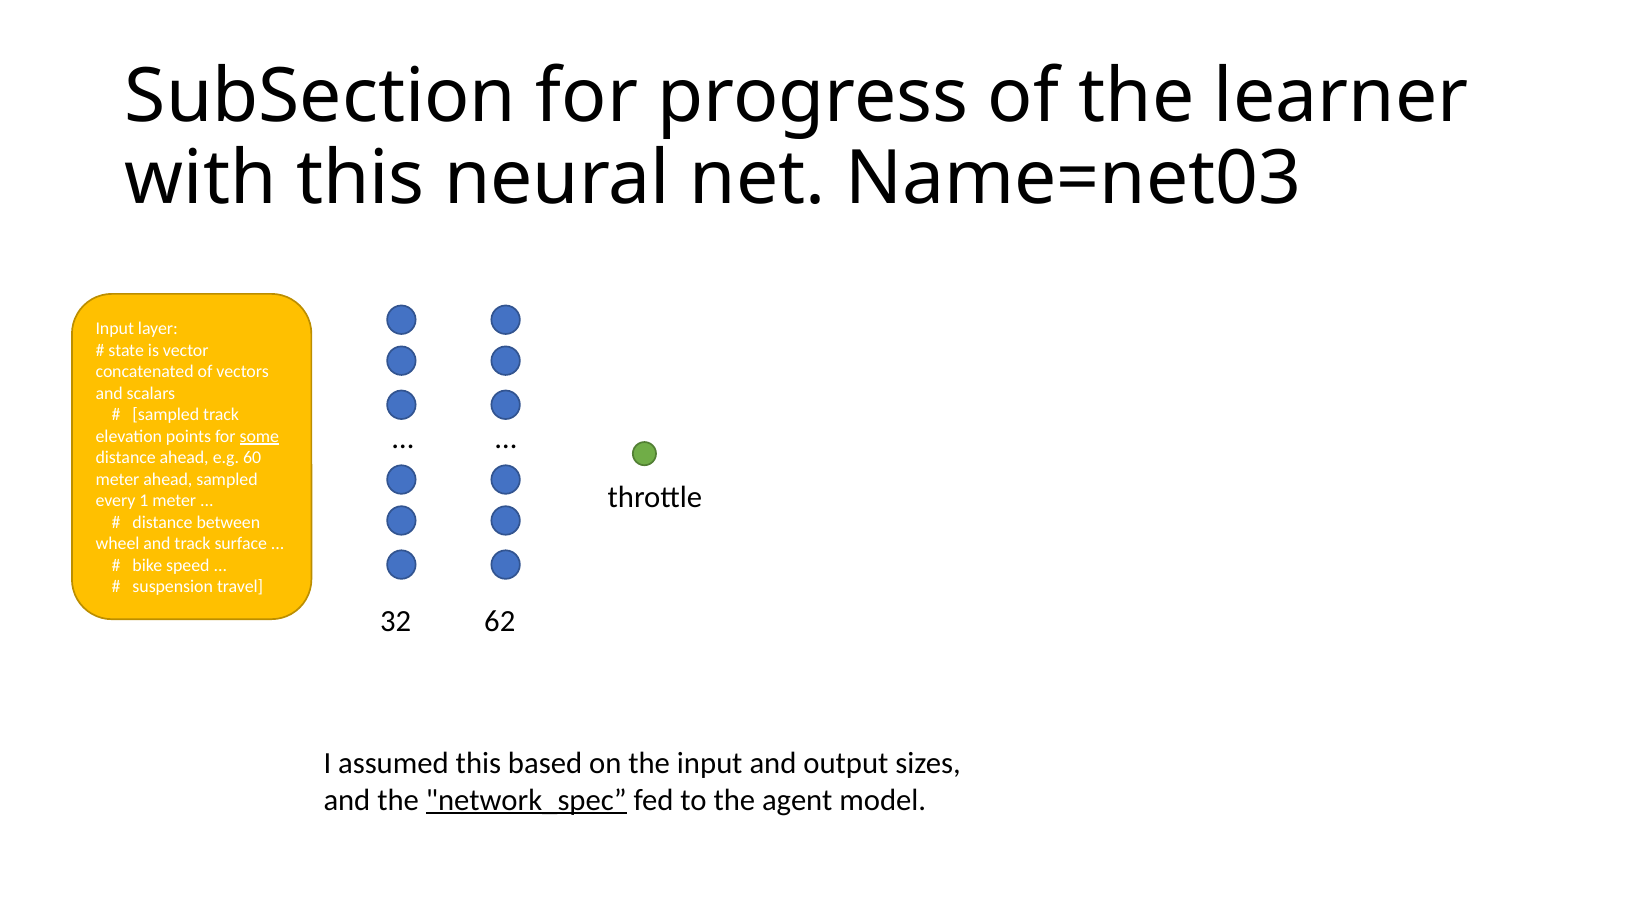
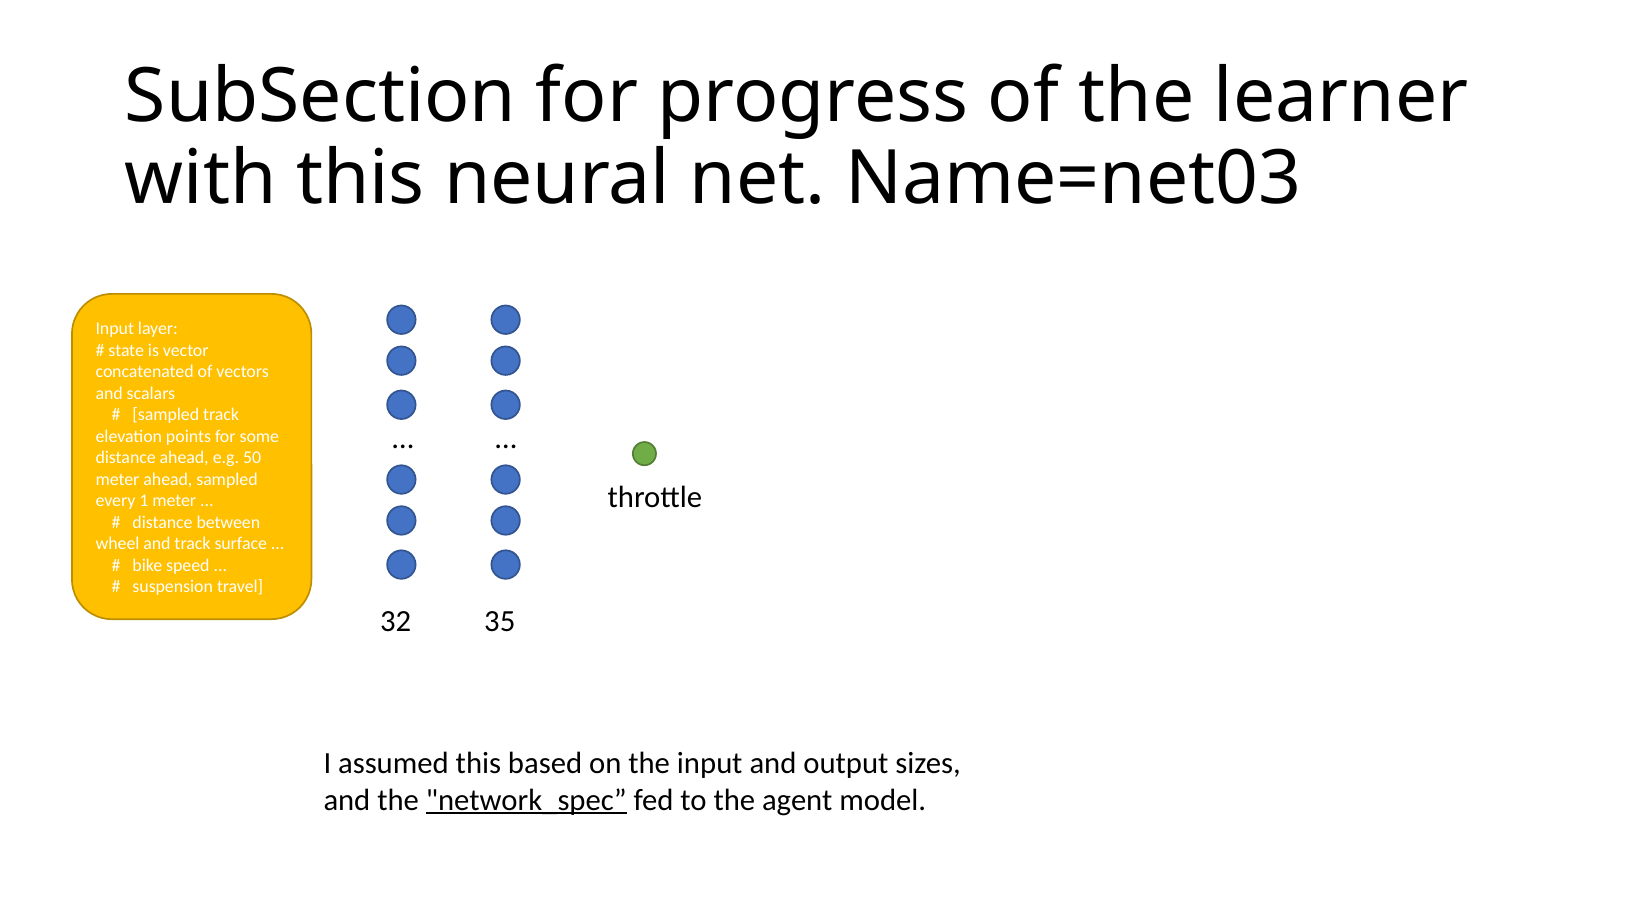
some underline: present -> none (259, 436)
60: 60 -> 50 (252, 457)
62: 62 -> 35 (500, 621)
